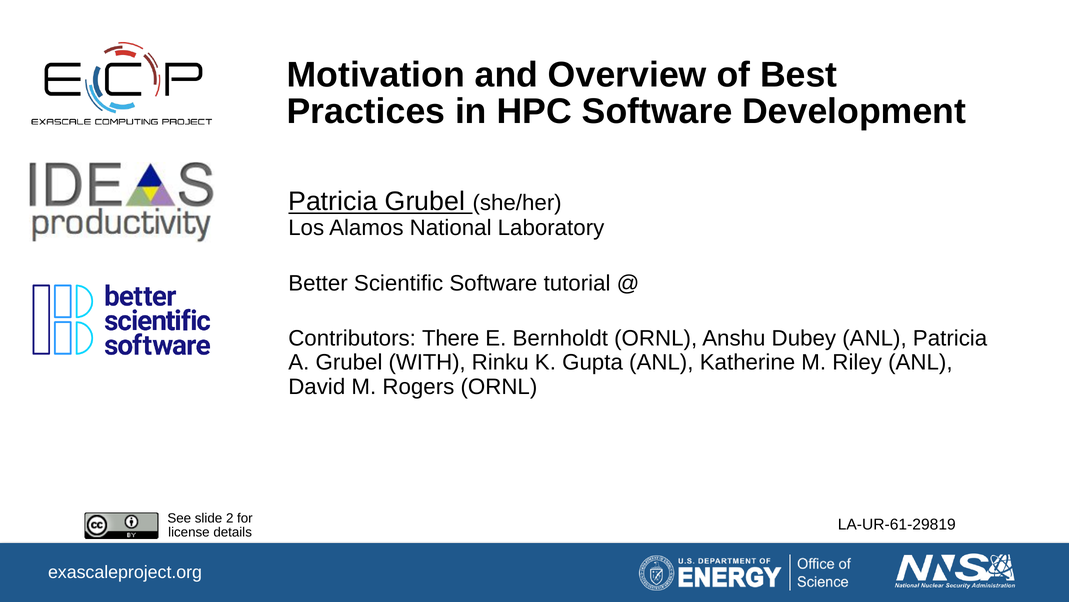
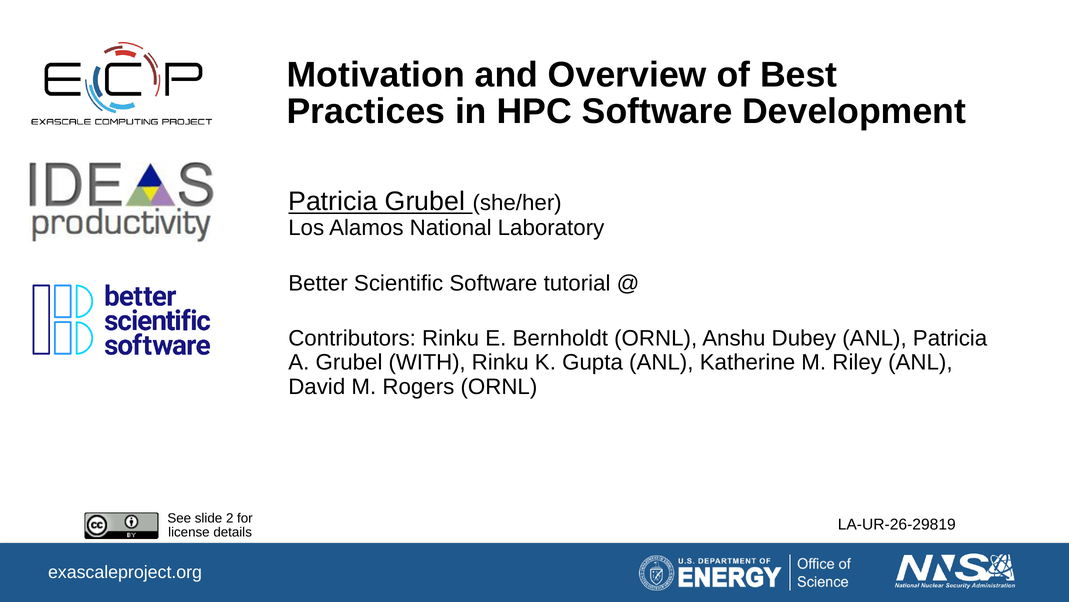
Contributors There: There -> Rinku (451, 338)
LA-UR-61-29819: LA-UR-61-29819 -> LA-UR-26-29819 (897, 524)
